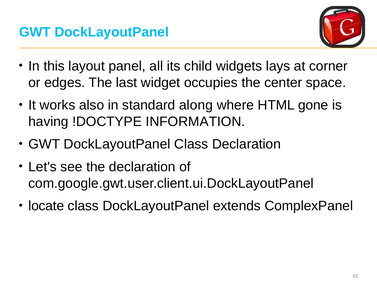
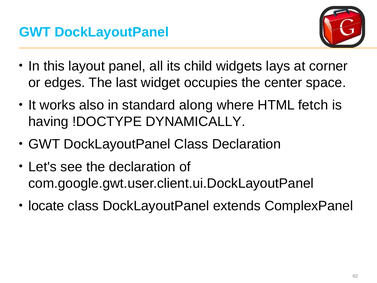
gone: gone -> fetch (313, 105)
INFORMATION: INFORMATION -> DYNAMICALLY (195, 121)
